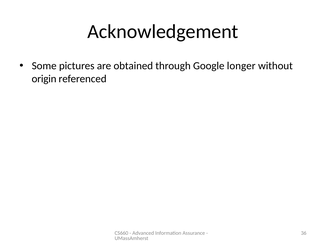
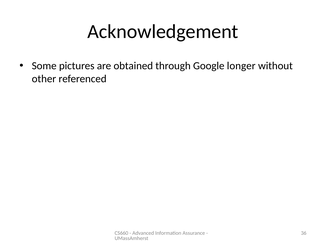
origin: origin -> other (44, 79)
